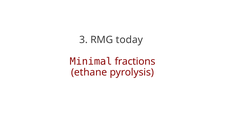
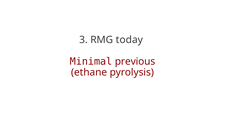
fractions: fractions -> previous (135, 62)
